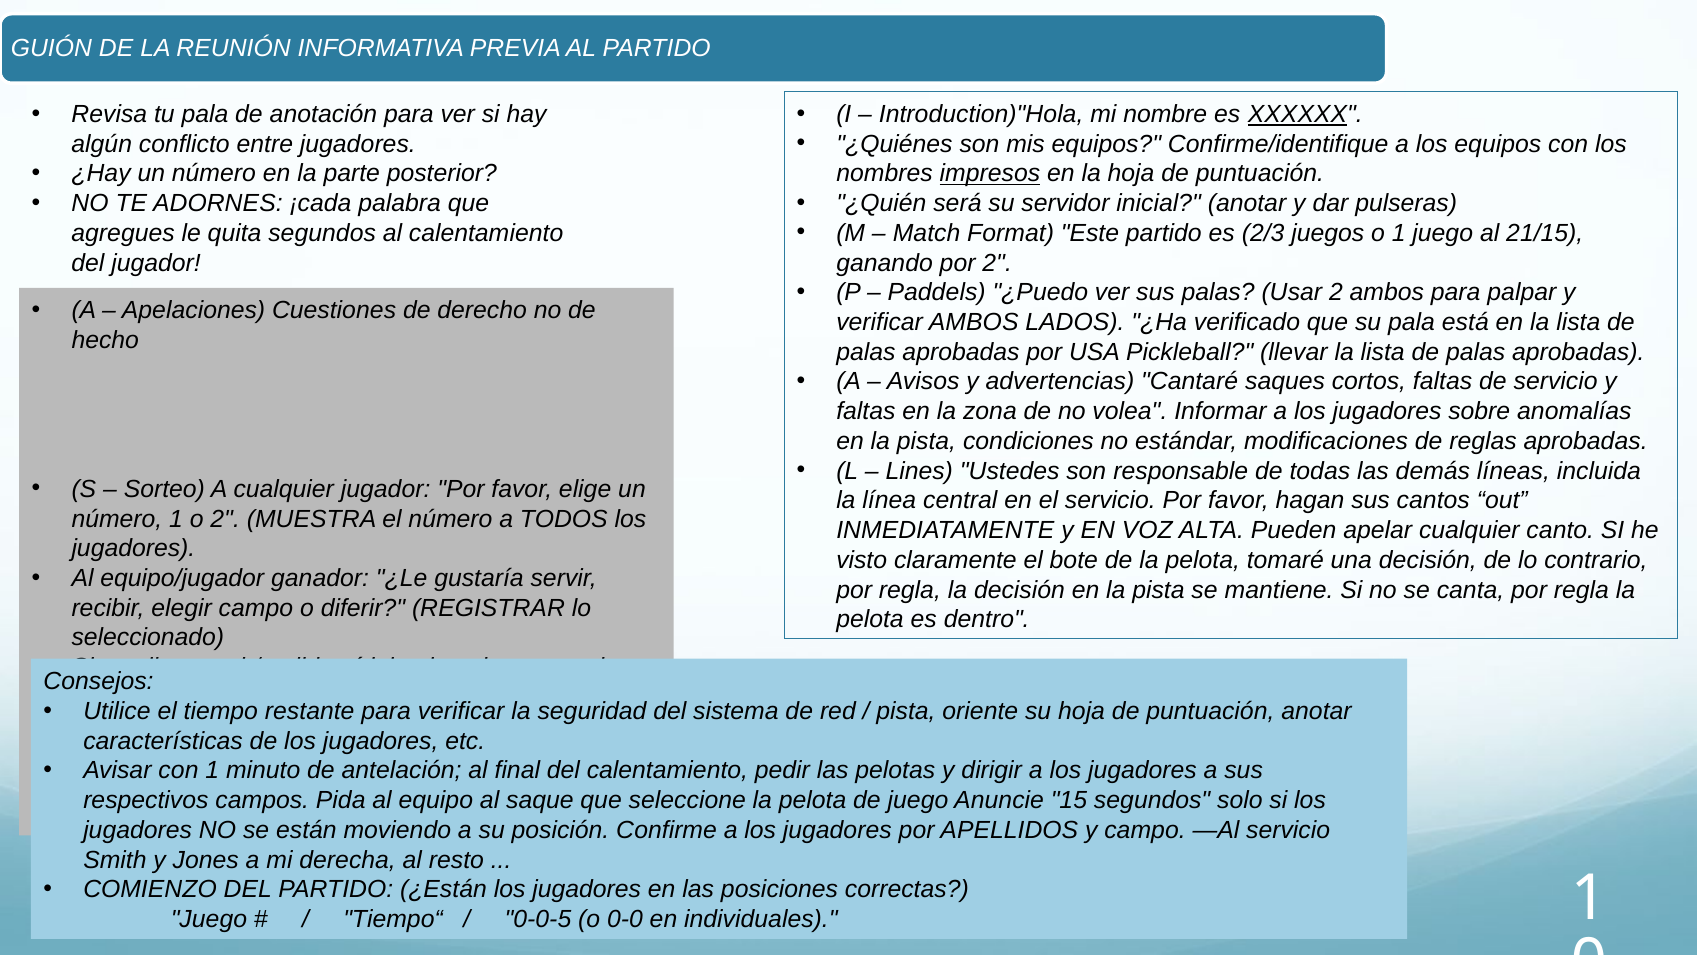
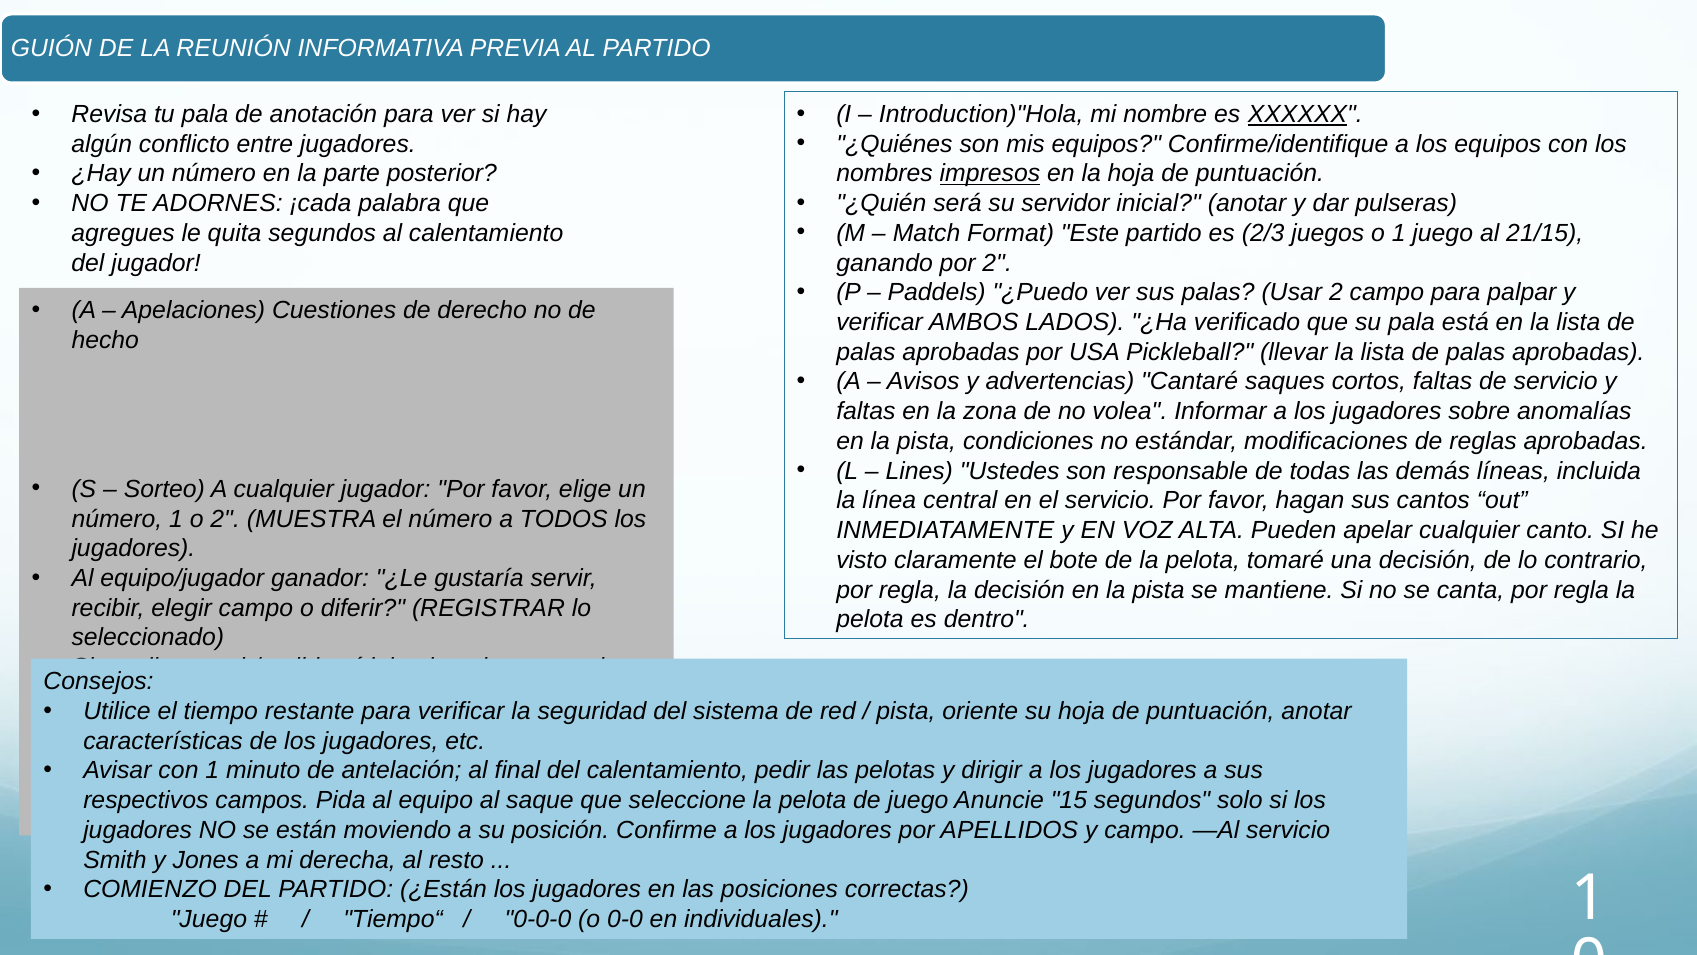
2 ambos: ambos -> campo (1387, 292)
0-0-5: 0-0-5 -> 0-0-0 (538, 919)
